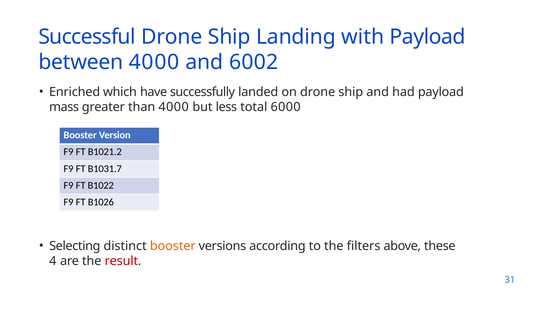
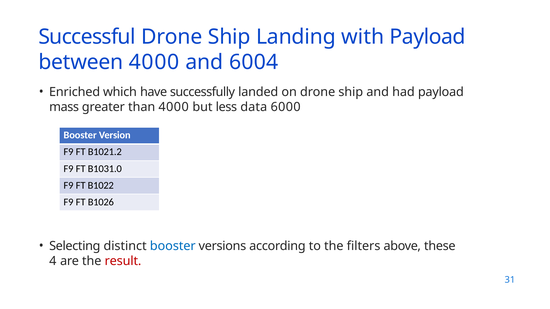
6002: 6002 -> 6004 (254, 62)
total: total -> data (254, 107)
B1031.7: B1031.7 -> B1031.0 (105, 169)
booster colour: orange -> blue (173, 246)
